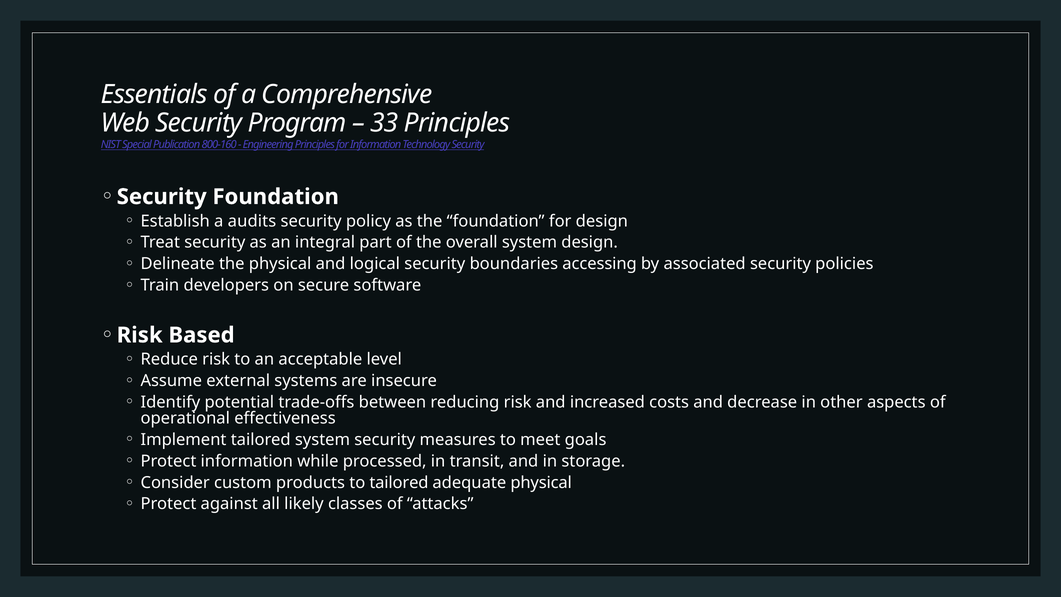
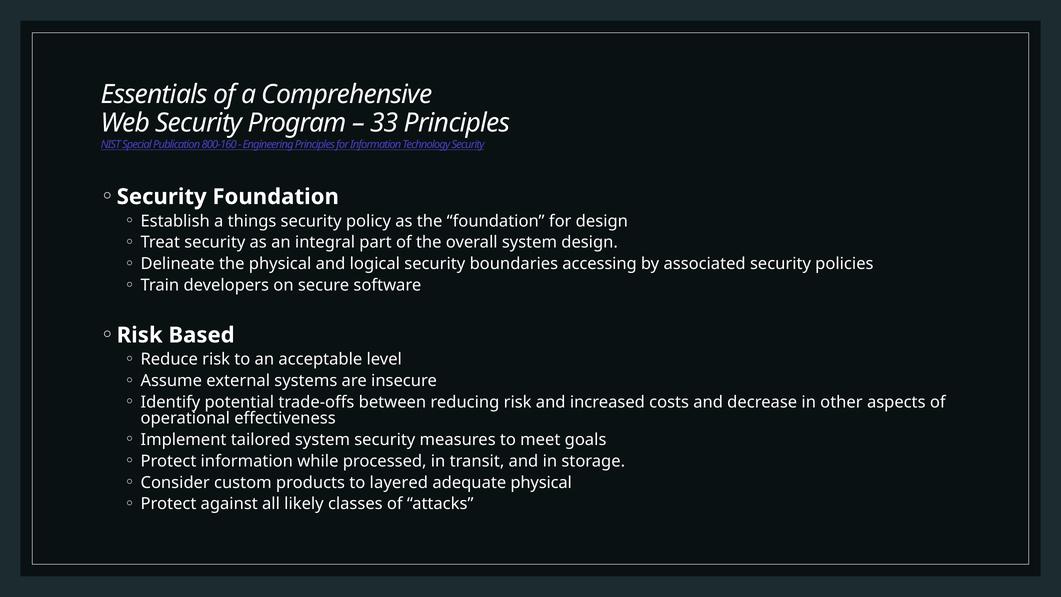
audits: audits -> things (252, 221)
to tailored: tailored -> layered (399, 482)
